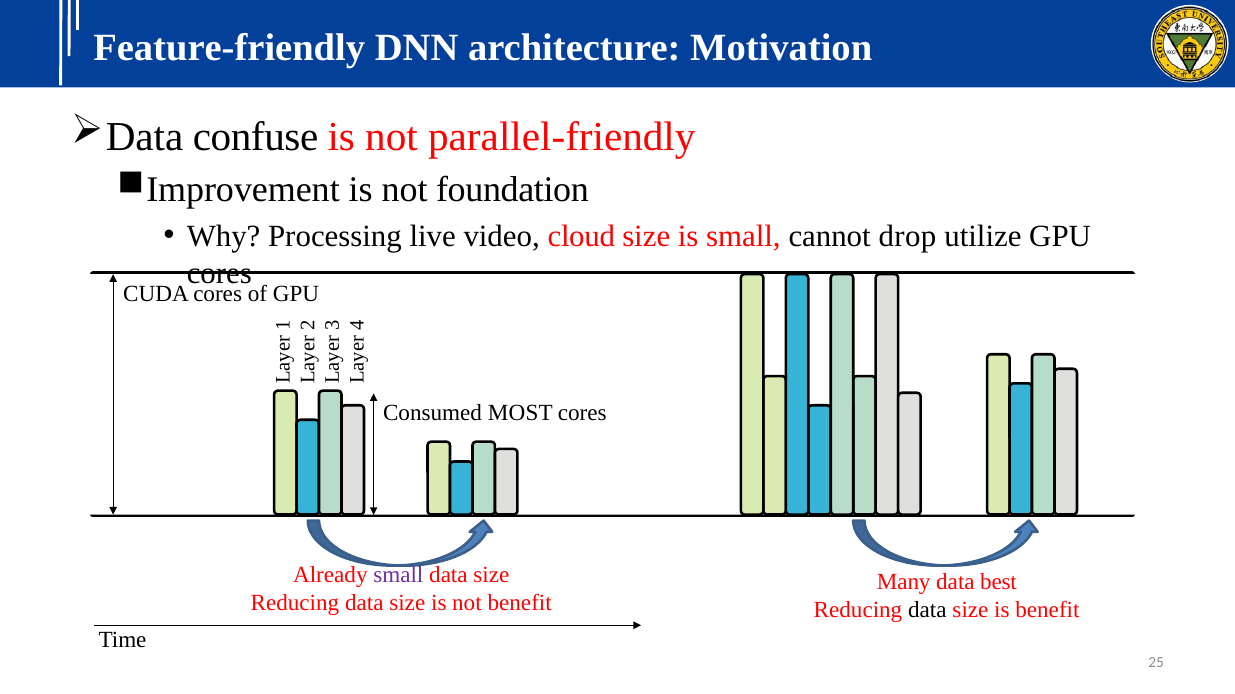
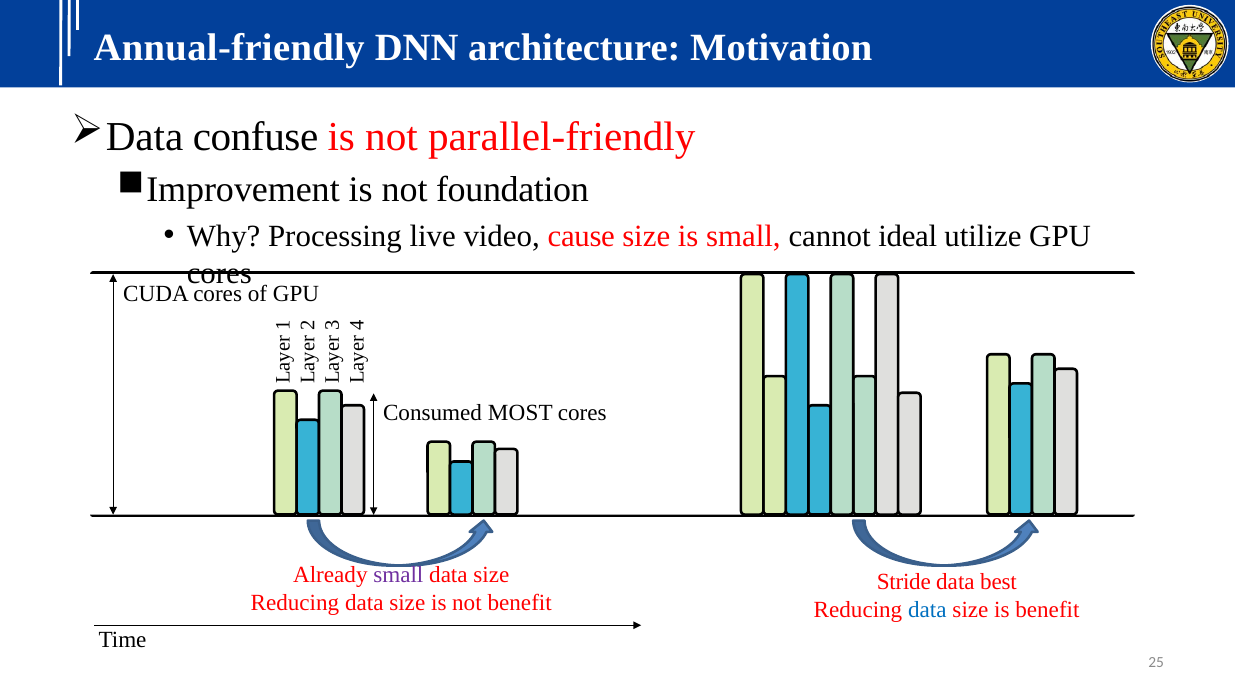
Feature-friendly: Feature-friendly -> Annual-friendly (229, 48)
cloud: cloud -> cause (581, 236)
drop: drop -> ideal (908, 236)
Many: Many -> Stride (904, 583)
data colour: black -> blue (927, 610)
